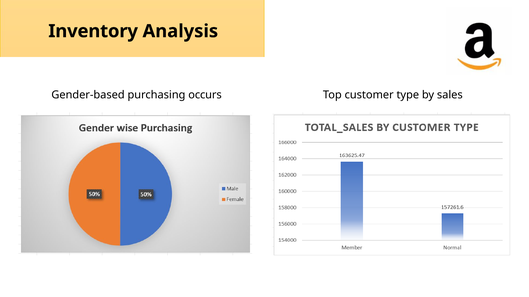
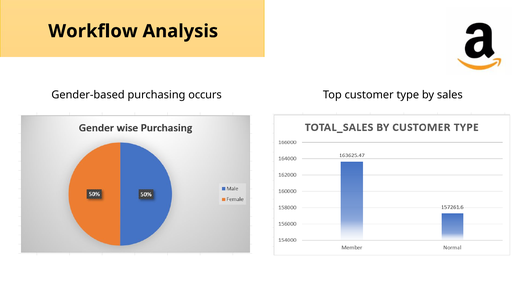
Inventory: Inventory -> Workflow (93, 31)
